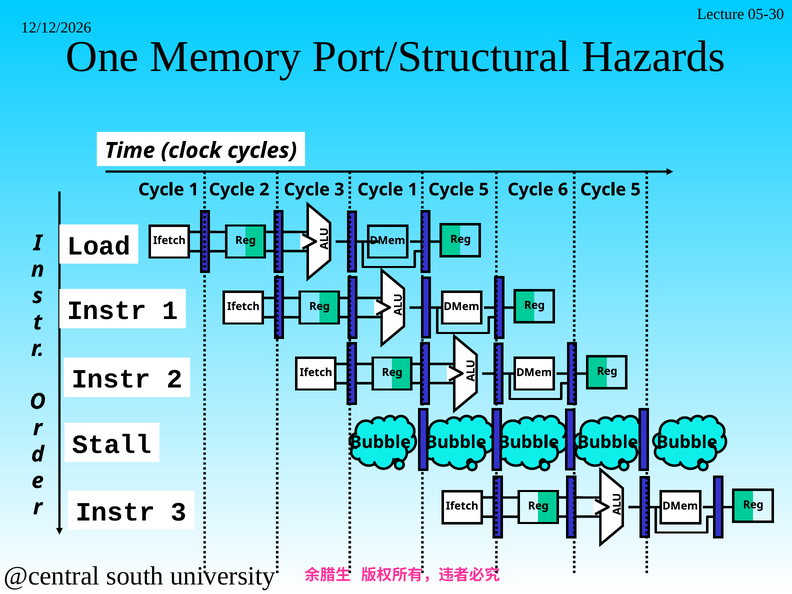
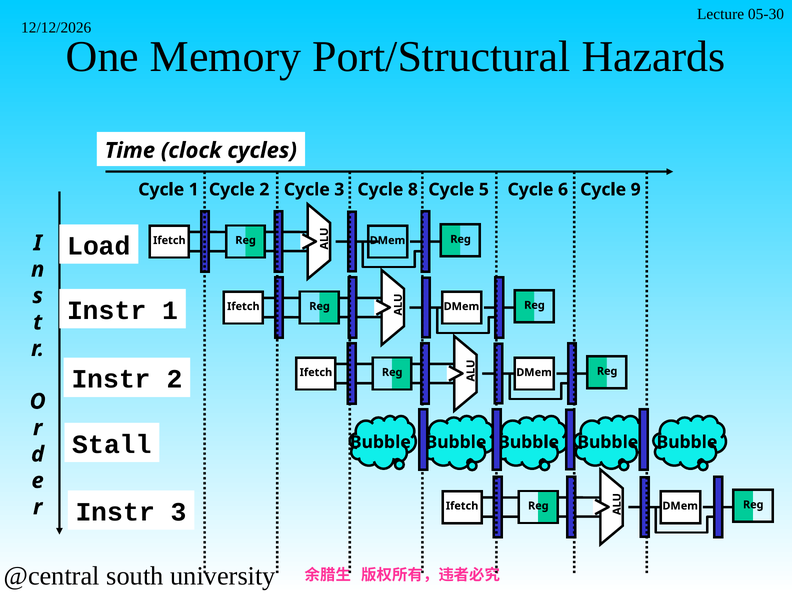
3 Cycle 1: 1 -> 8 (413, 190)
6 Cycle 5: 5 -> 9 (636, 190)
